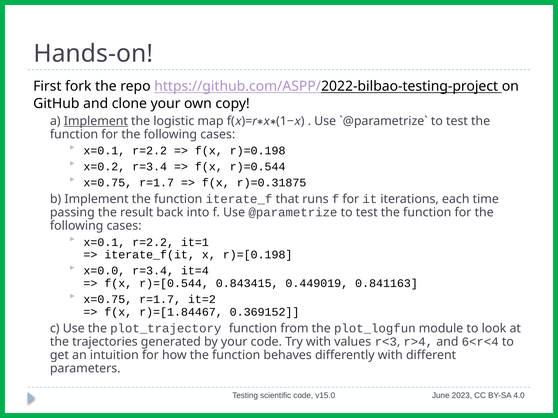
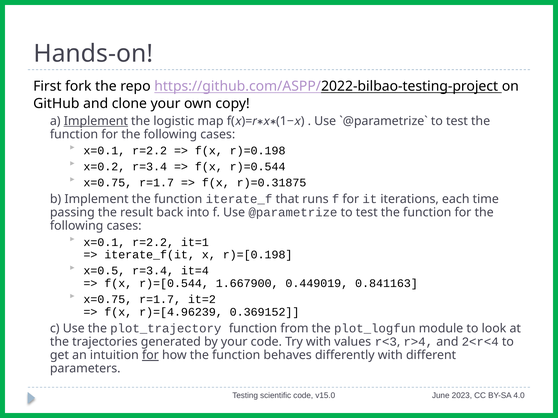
x=0.0: x=0.0 -> x=0.5 (104, 271)
0.843415: 0.843415 -> 1.667900 (247, 284)
r)=[1.84467: r)=[1.84467 -> r)=[4.96239 (181, 312)
6<r<4: 6<r<4 -> 2<r<4 (480, 342)
for underline: none -> present (150, 356)
